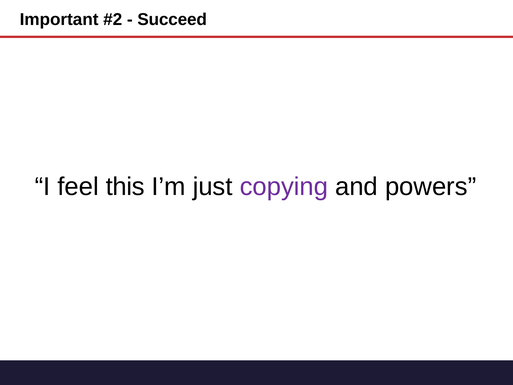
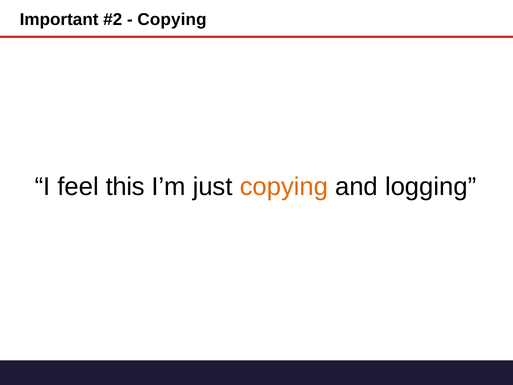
Succeed: Succeed -> Copying (172, 19)
copying colour: purple -> orange (284, 186)
powers: powers -> logging (431, 186)
